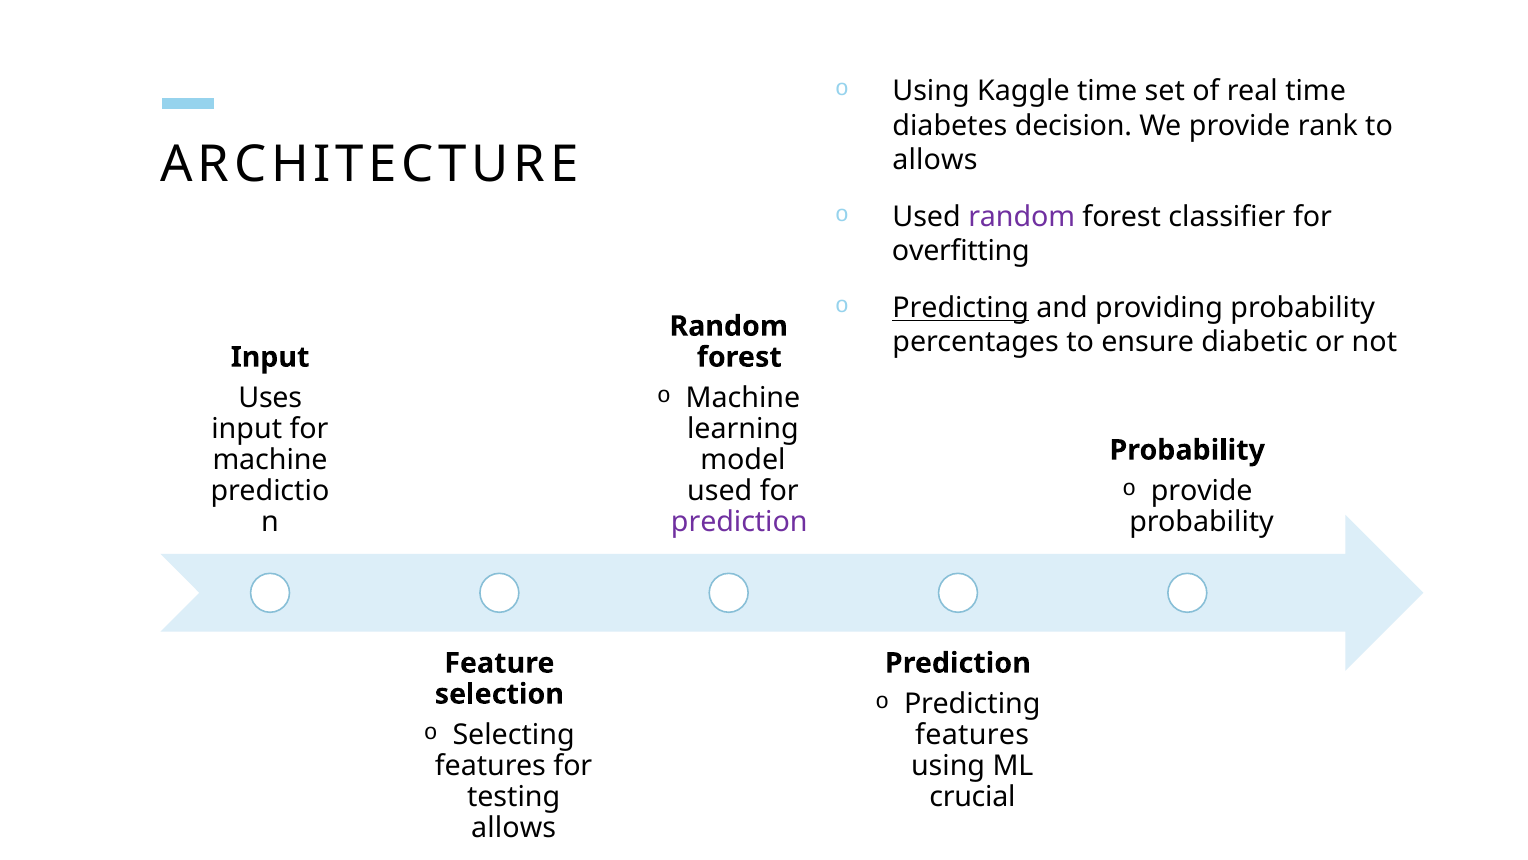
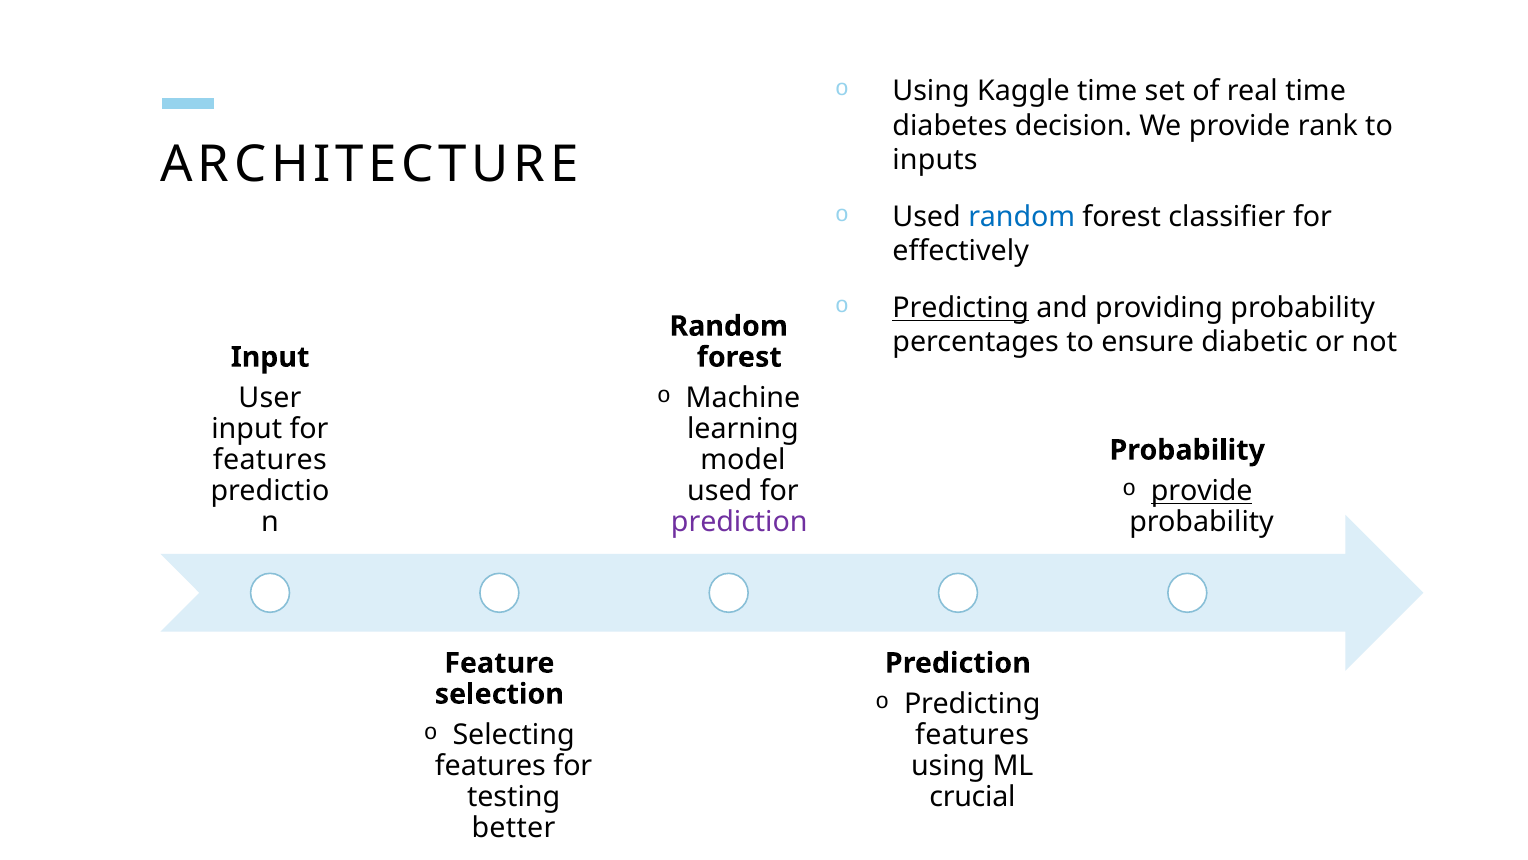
allows: allows -> inputs (935, 160)
random colour: purple -> blue (1022, 217)
overfitting: overfitting -> effectively (961, 251)
Uses: Uses -> User (270, 398)
machine: machine -> features (270, 460)
provide underline: none -> present (1202, 491)
allows: allows -> better (514, 828)
